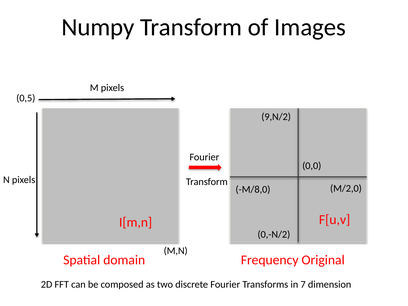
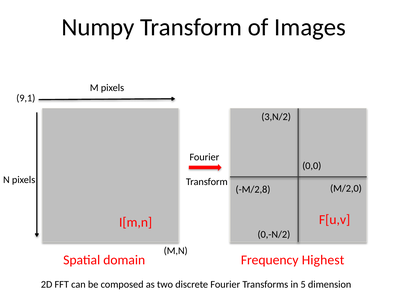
0,5: 0,5 -> 9,1 (26, 98)
9,N/2: 9,N/2 -> 3,N/2 (276, 117)
M/8,0: M/8,0 -> M/2,8 (253, 189)
Original: Original -> Highest (323, 260)
7: 7 -> 5 (303, 284)
